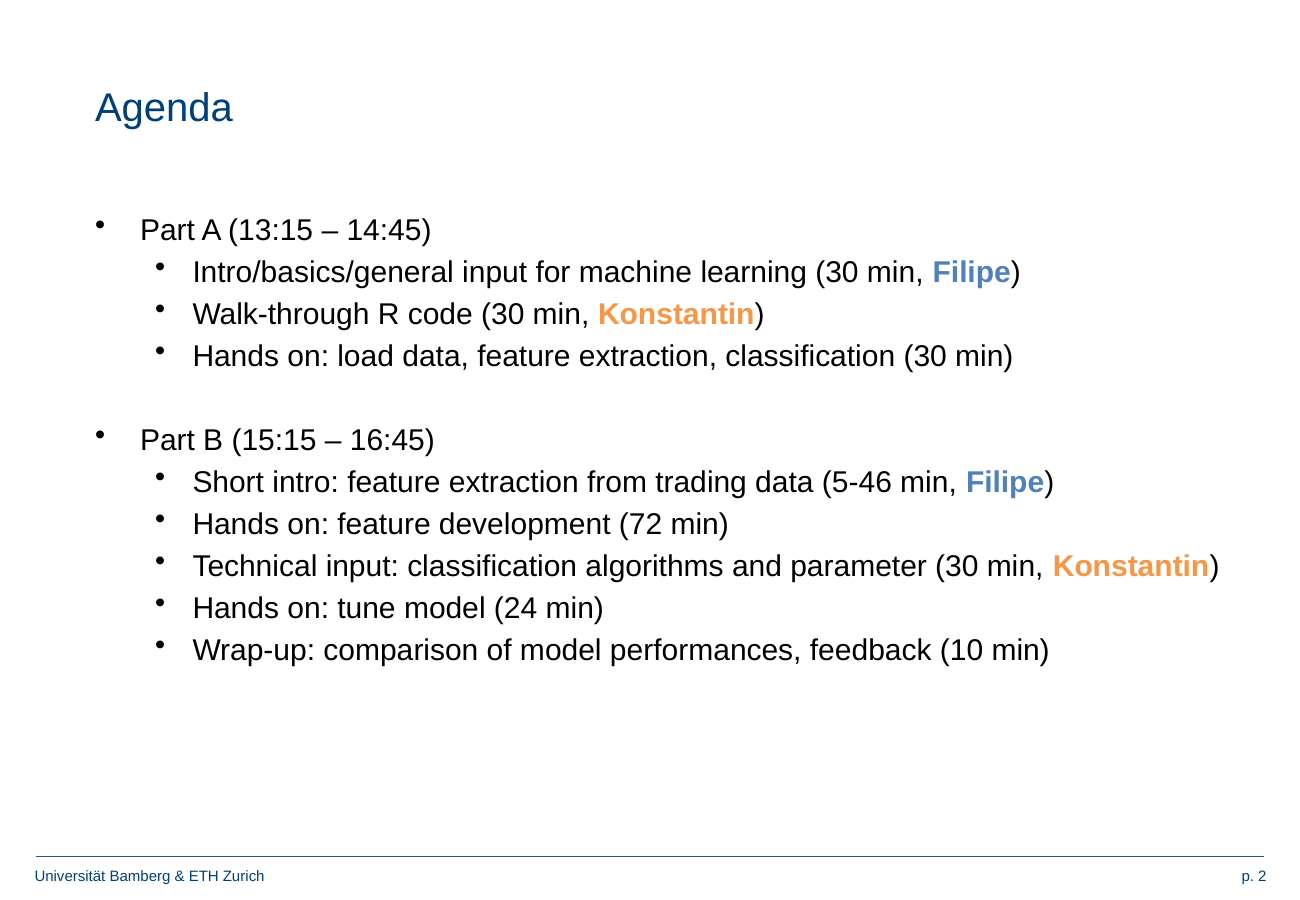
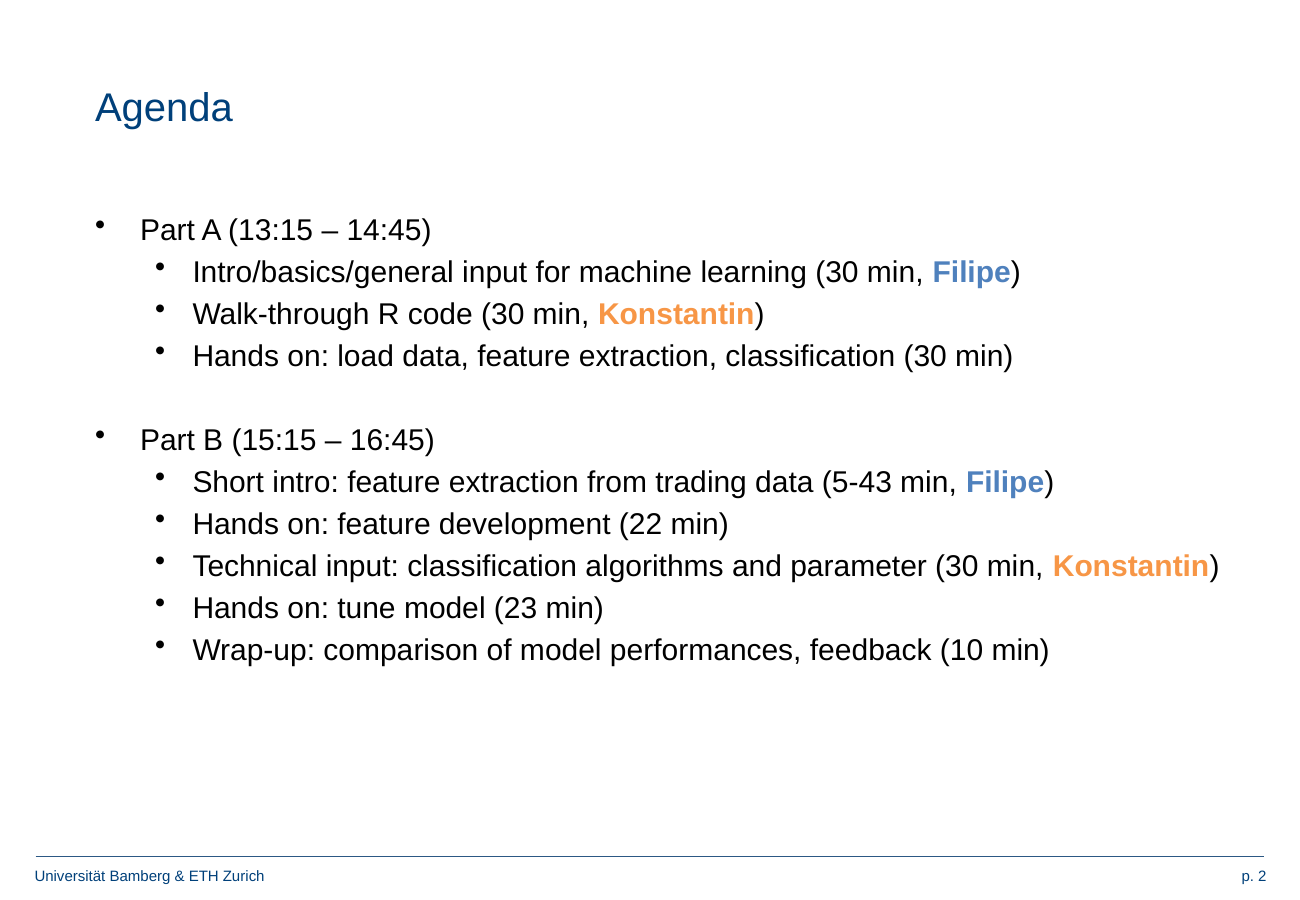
5-46: 5-46 -> 5-43 (857, 482)
72: 72 -> 22 (641, 524)
24: 24 -> 23 (516, 608)
